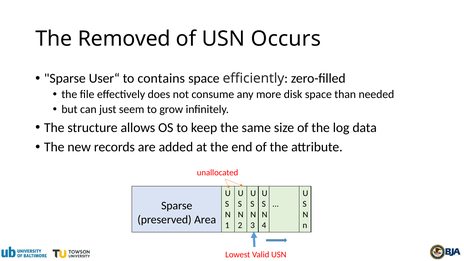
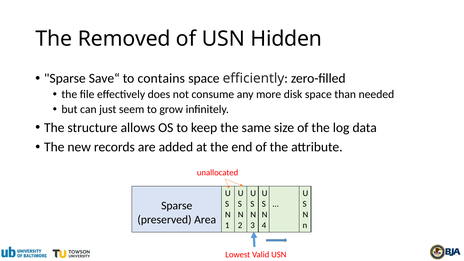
Occurs: Occurs -> Hidden (286, 39)
User“: User“ -> Save“ (104, 78)
